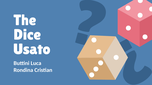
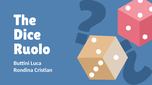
Usato: Usato -> Ruolo (32, 50)
